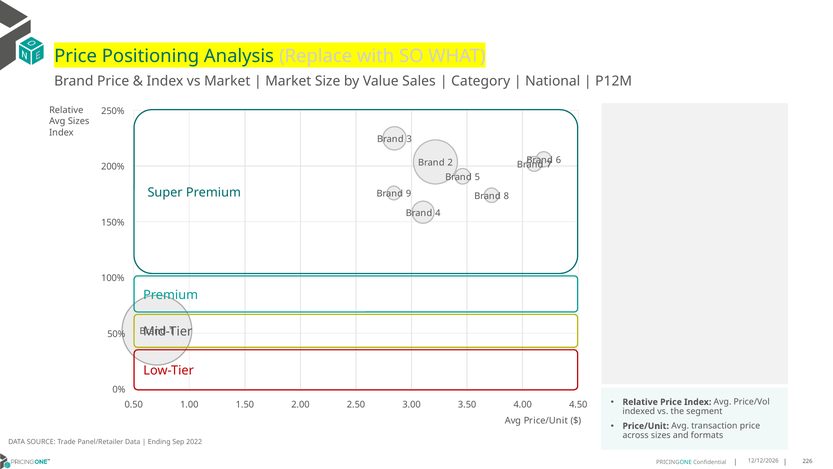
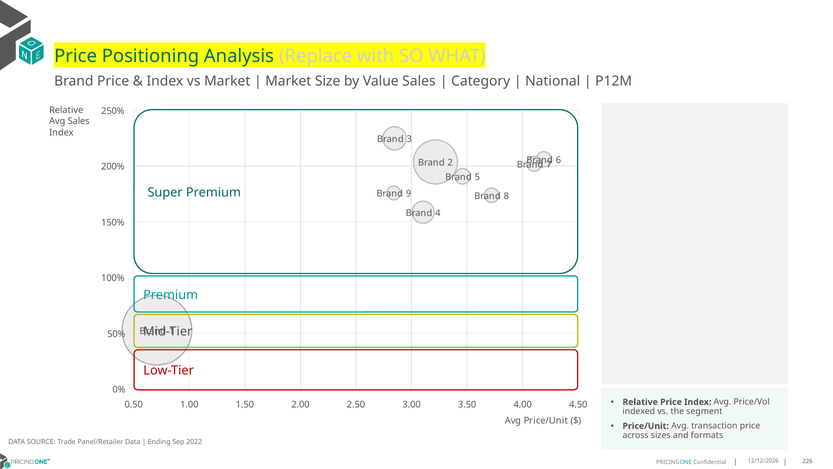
Avg Sizes: Sizes -> Sales (79, 121)
